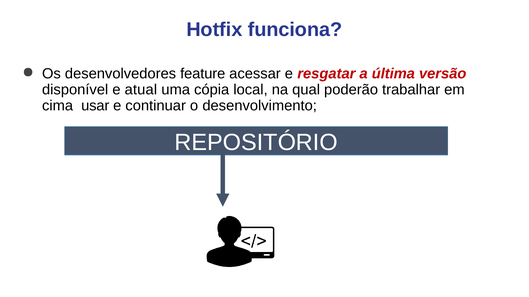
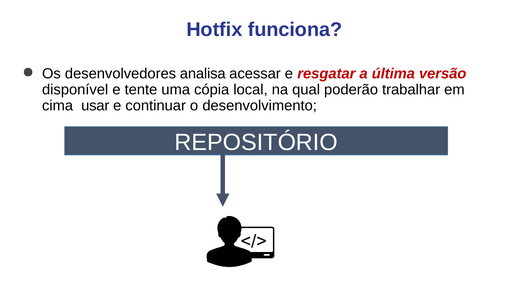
feature: feature -> analisa (203, 74)
atual: atual -> tente (141, 90)
